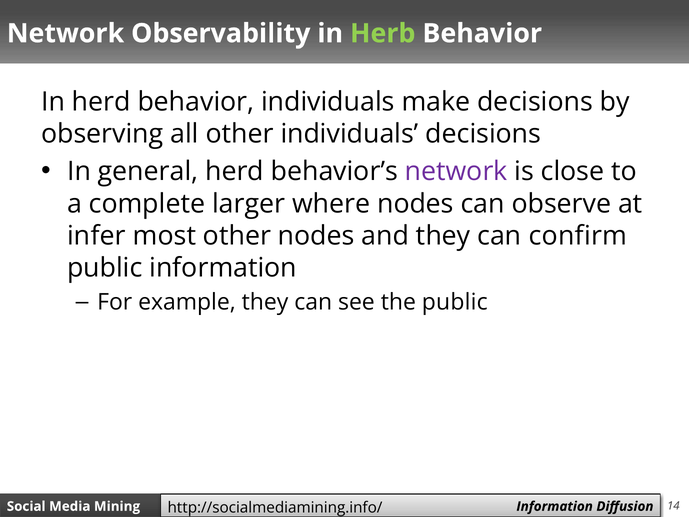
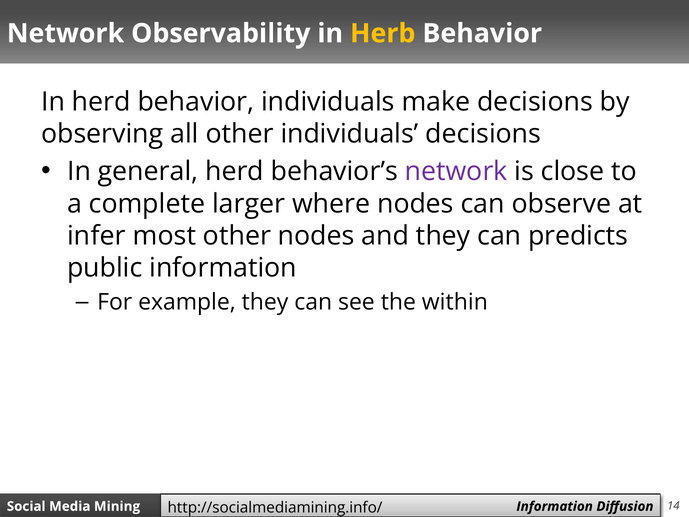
Herb colour: light green -> yellow (383, 33)
confirm: confirm -> predicts (578, 236)
the public: public -> within (455, 302)
